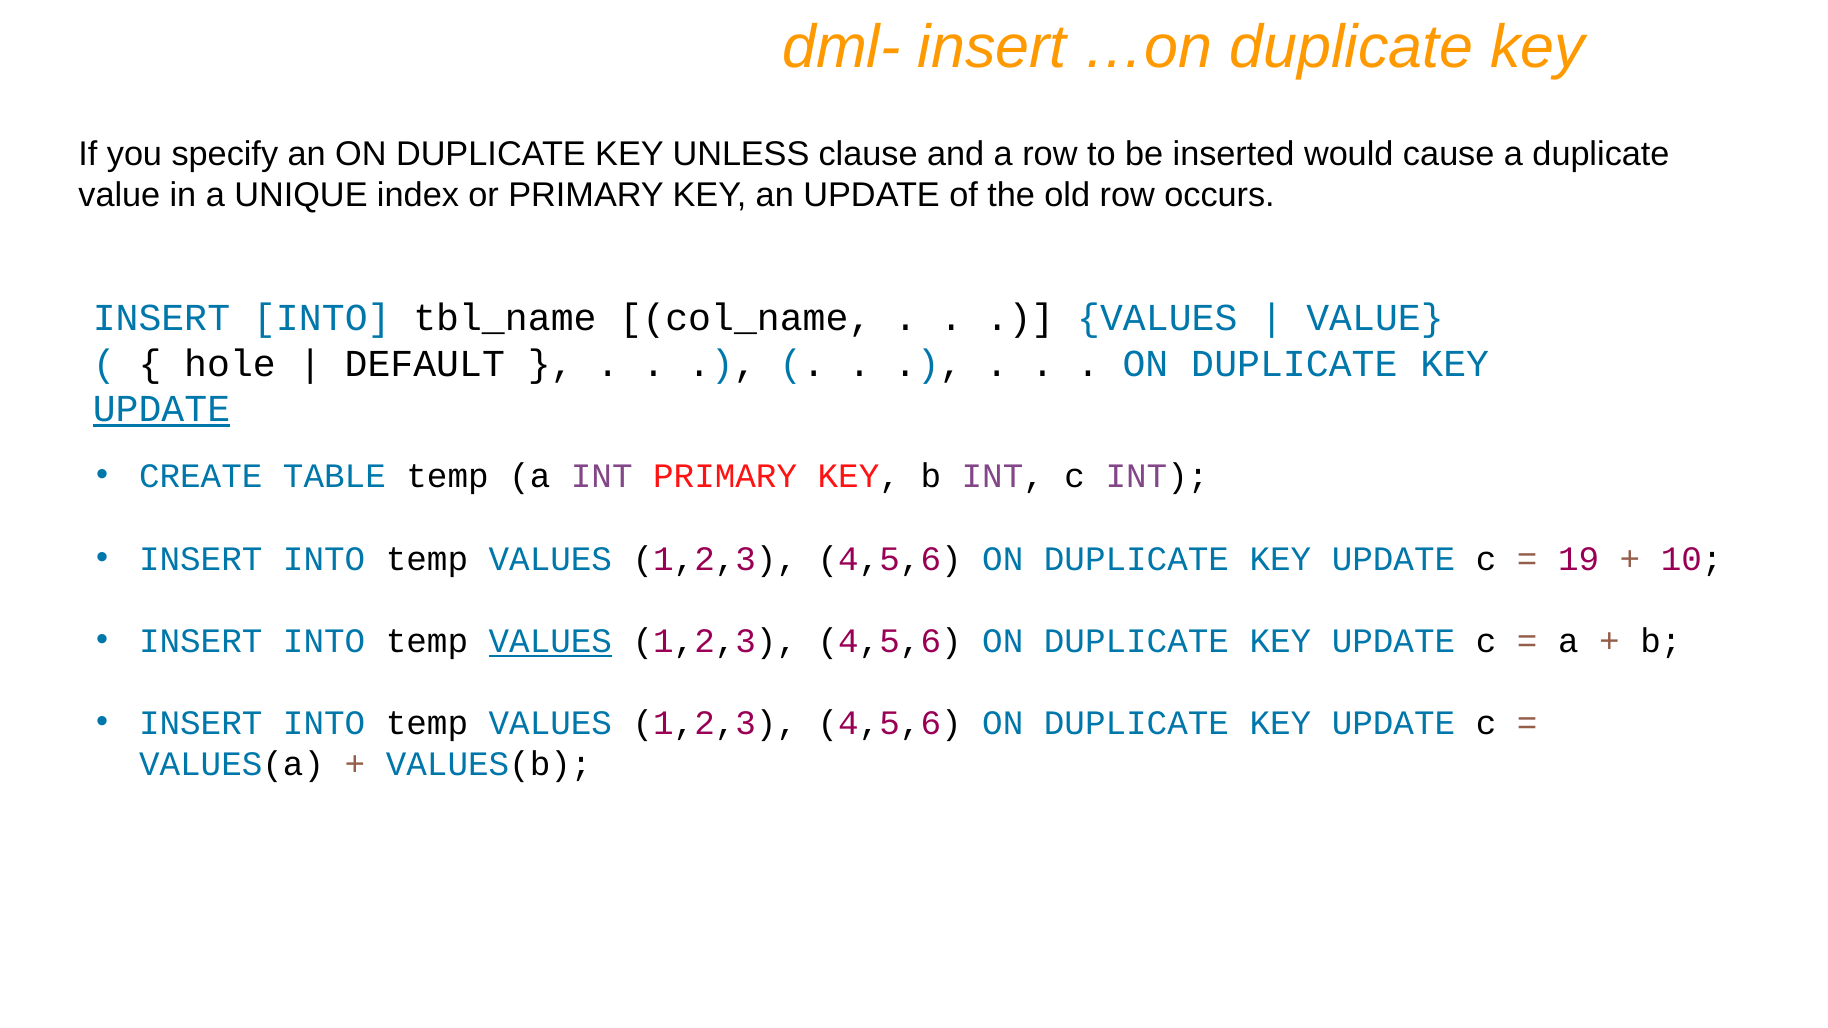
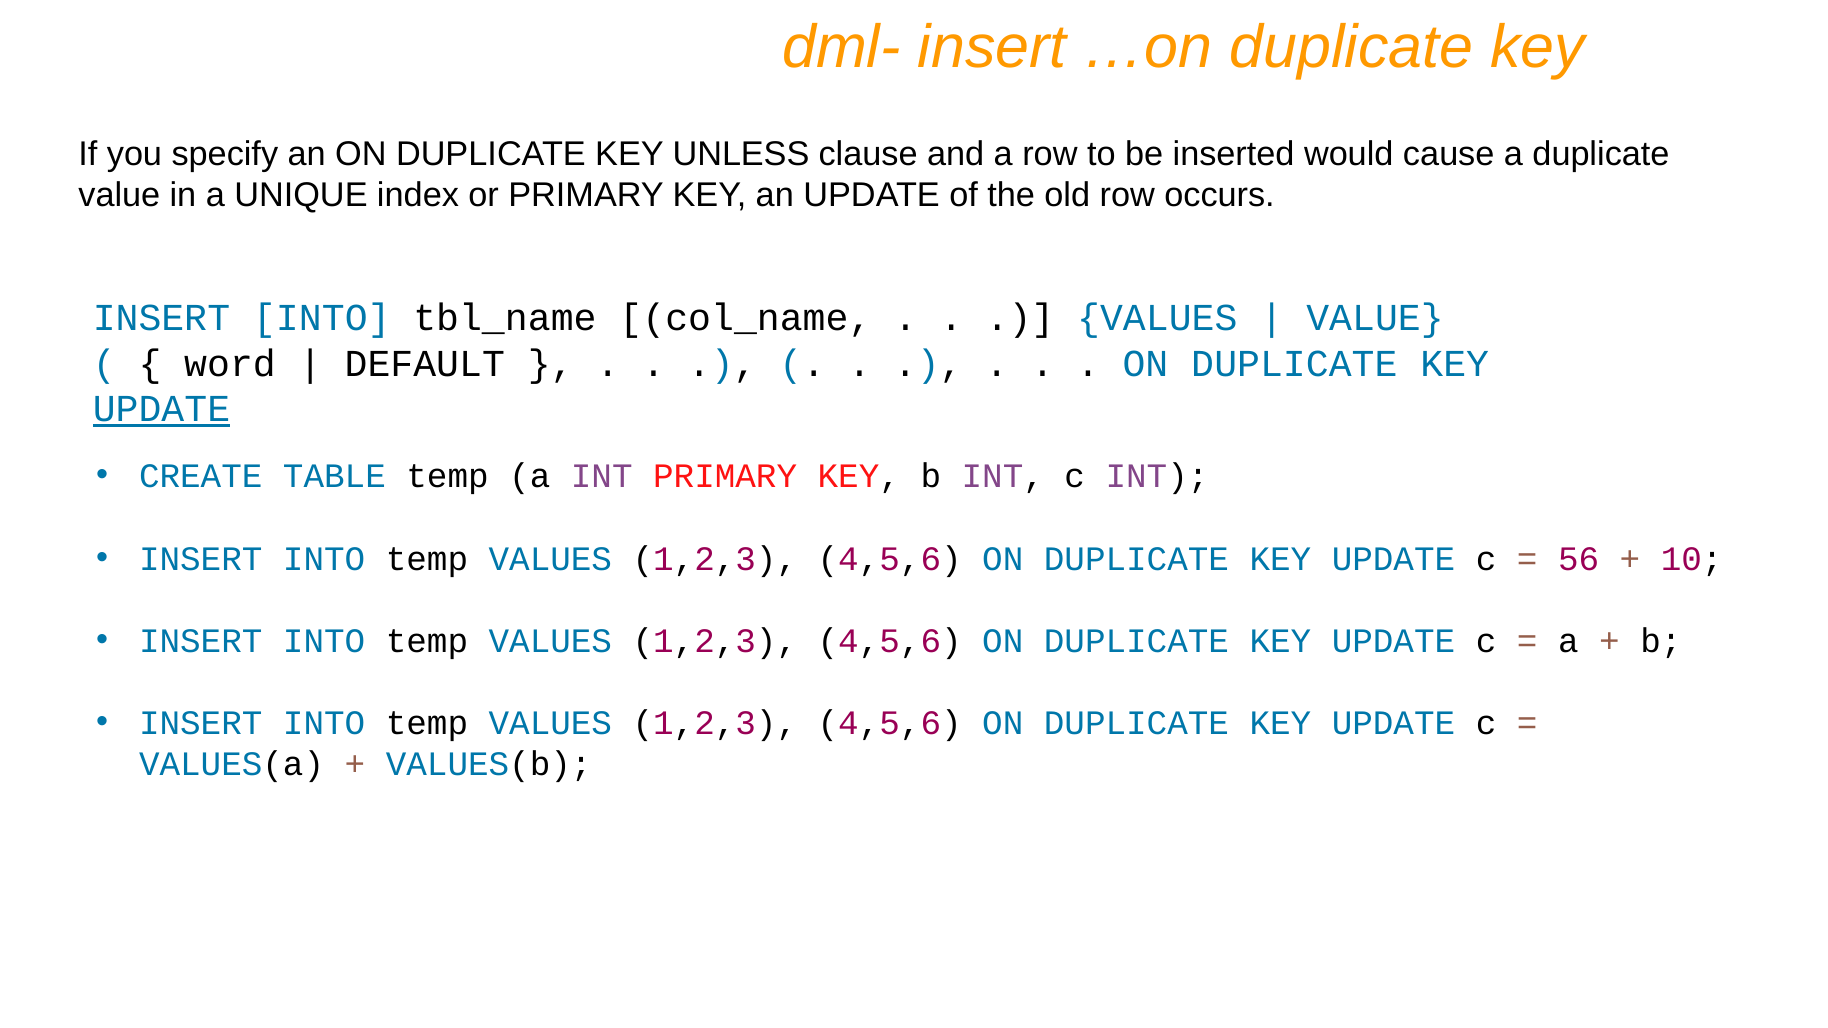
hole: hole -> word (230, 364)
19: 19 -> 56 (1579, 559)
VALUES underline: present -> none (550, 641)
